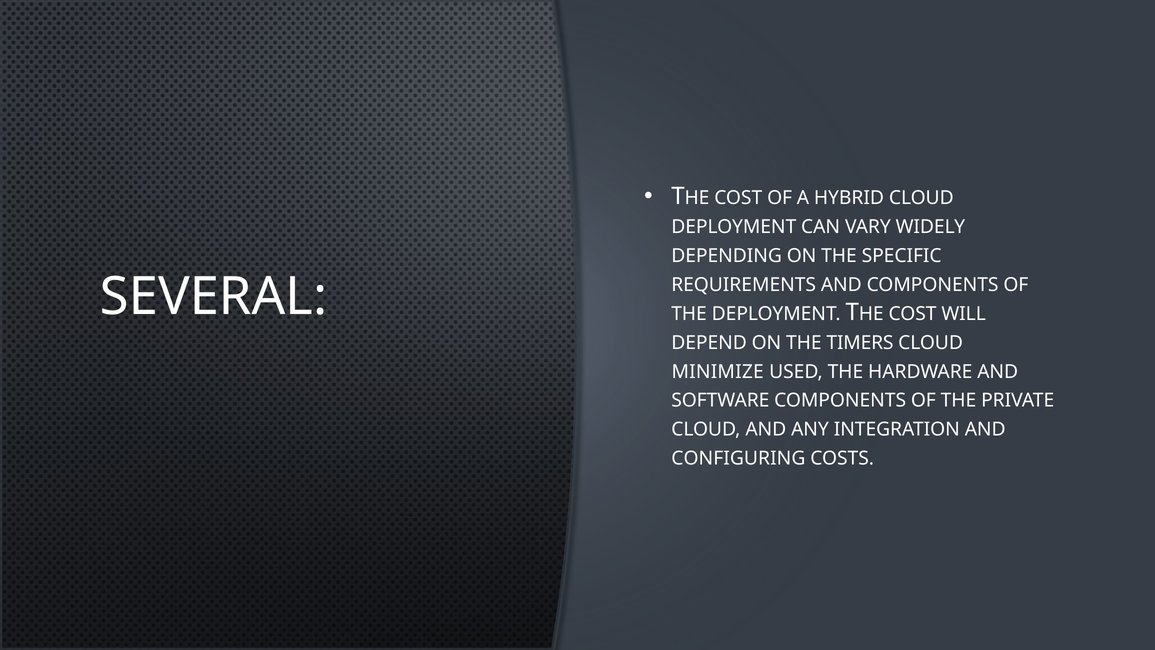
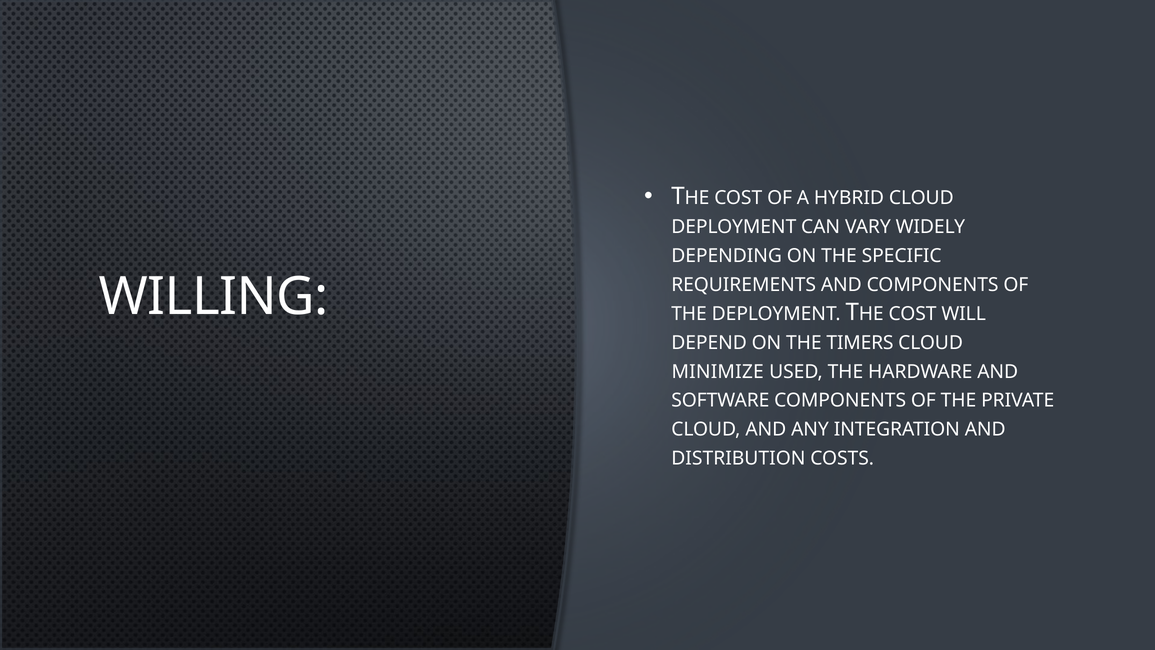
SEVERAL: SEVERAL -> WILLING (214, 297)
CONFIGURING: CONFIGURING -> DISTRIBUTION (738, 458)
